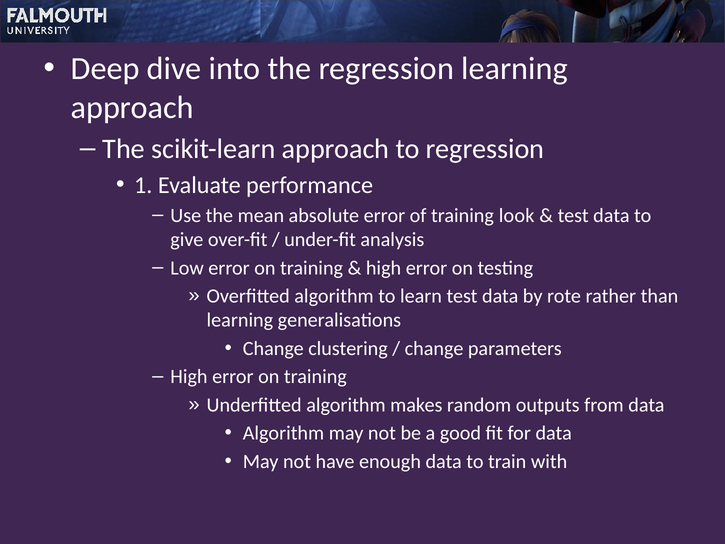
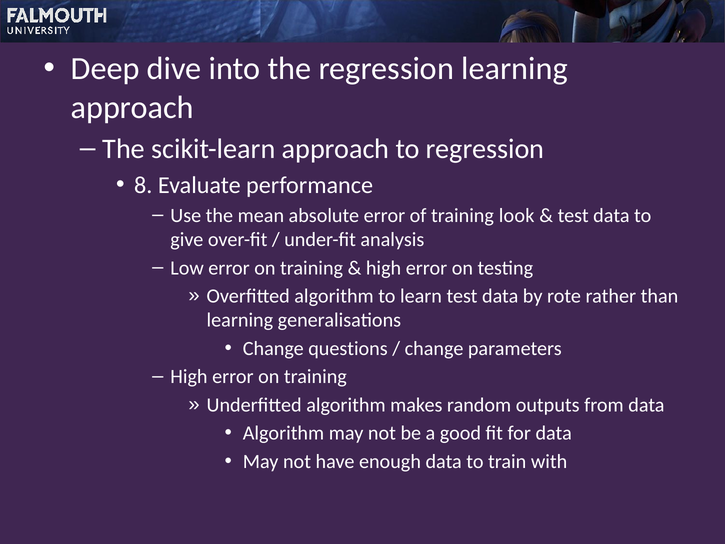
1: 1 -> 8 (143, 185)
clustering: clustering -> questions (348, 348)
